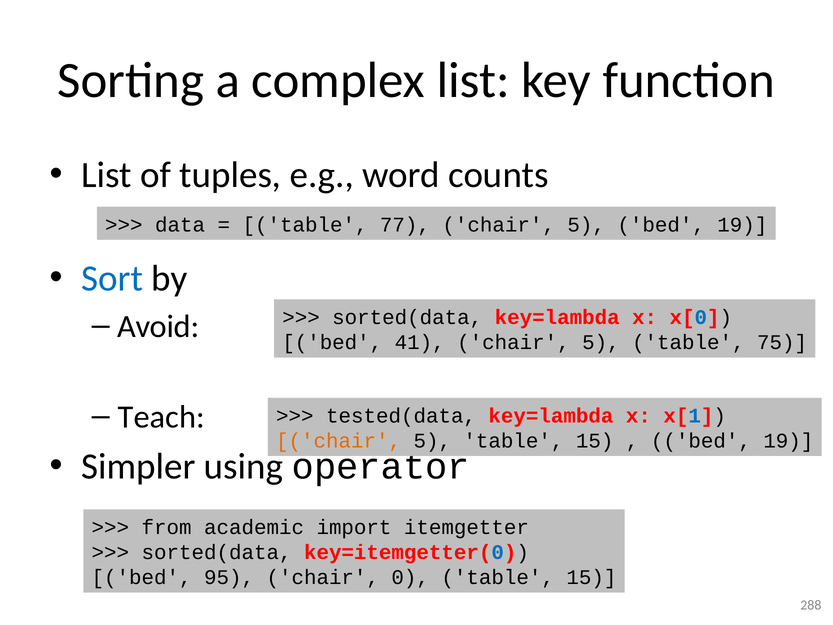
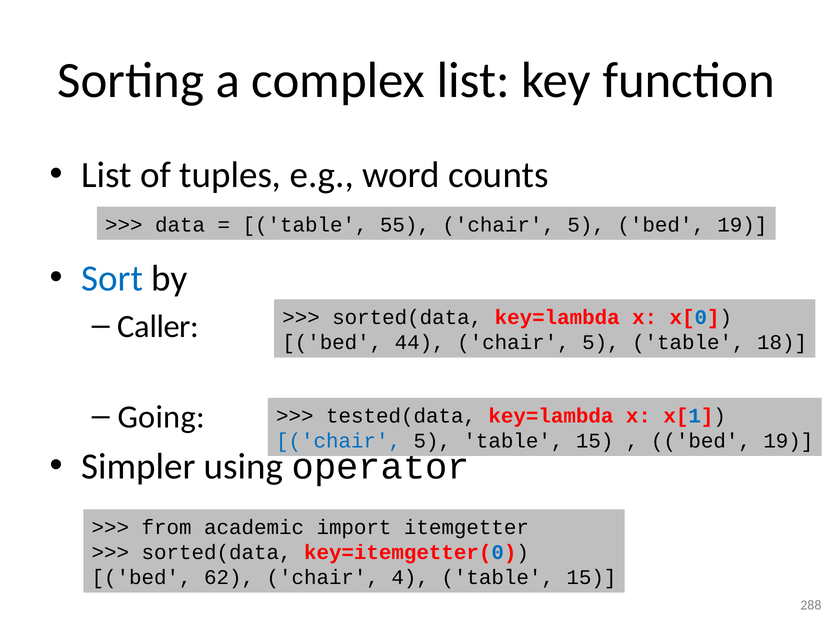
77: 77 -> 55 (405, 225)
Avoid: Avoid -> Caller (158, 326)
41: 41 -> 44 (420, 342)
75: 75 -> 18 (782, 342)
Teach: Teach -> Going (161, 417)
chair colour: orange -> blue (339, 441)
95: 95 -> 62 (229, 577)
0: 0 -> 4 (410, 577)
